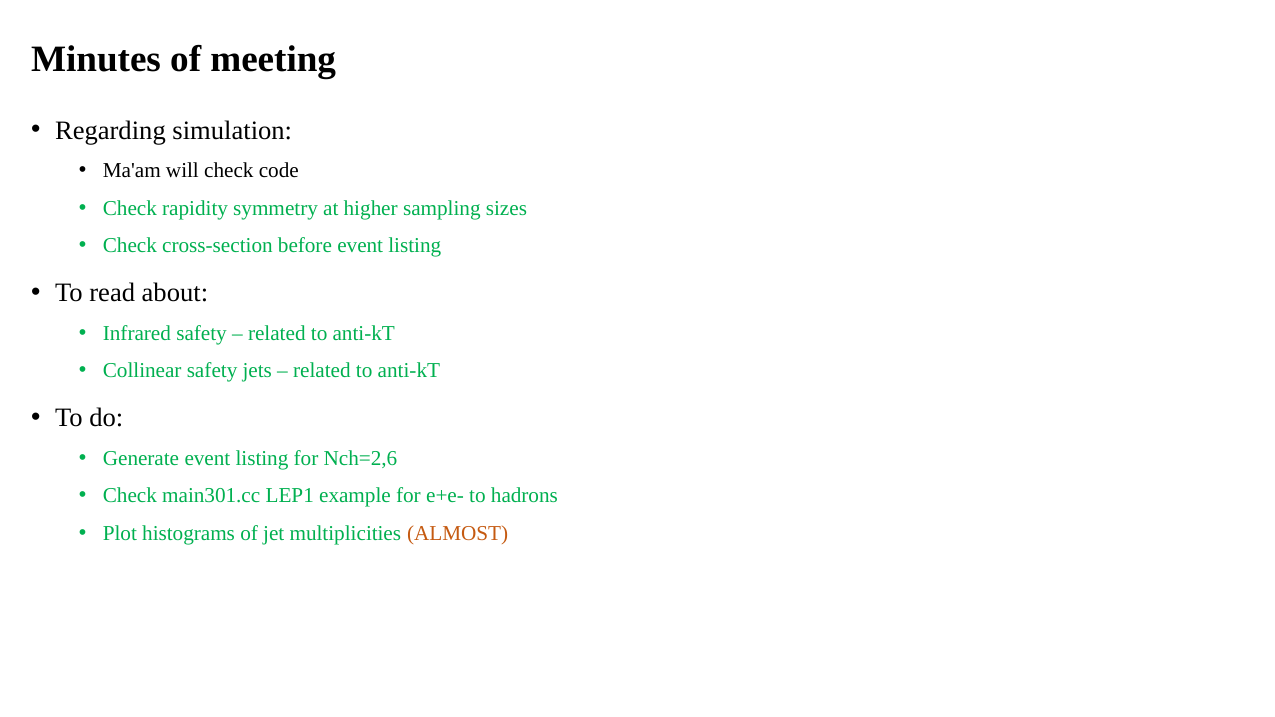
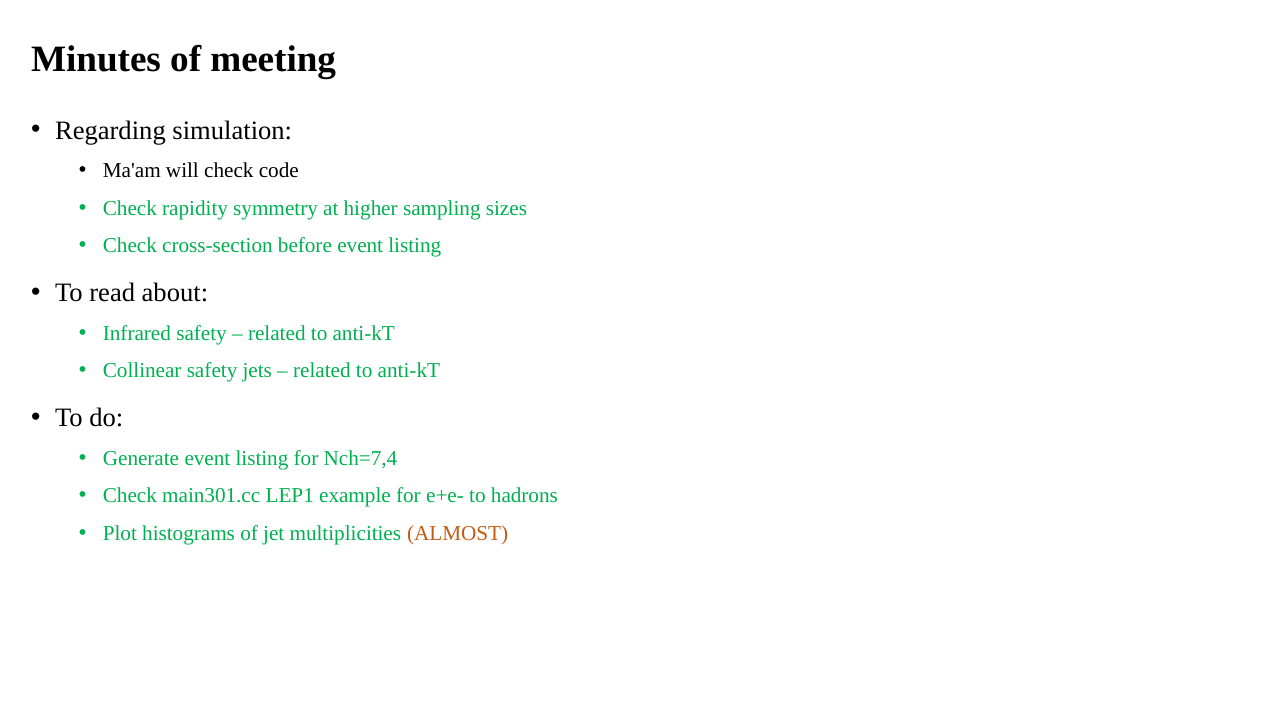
Nch=2,6: Nch=2,6 -> Nch=7,4 (360, 458)
